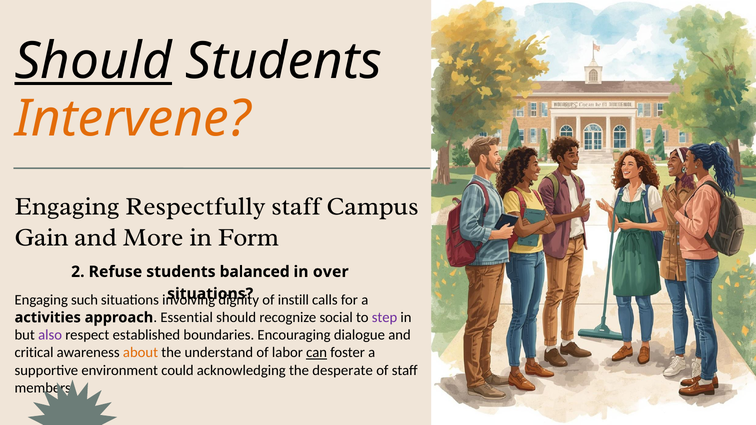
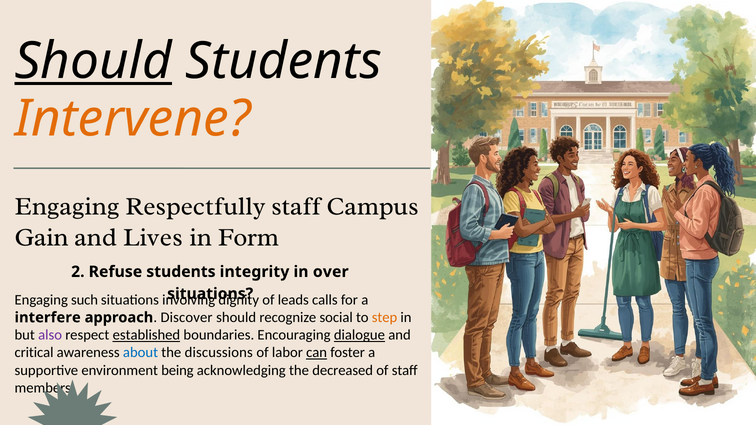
More: More -> Lives (153, 237)
balanced: balanced -> integrity (255, 272)
instill: instill -> leads (293, 300)
activities: activities -> interfere (48, 318)
Essential: Essential -> Discover (187, 318)
step colour: purple -> orange (385, 318)
established underline: none -> present (146, 335)
dialogue underline: none -> present (359, 335)
about colour: orange -> blue (141, 353)
understand: understand -> discussions (219, 353)
could: could -> being (177, 370)
desperate: desperate -> decreased (343, 370)
